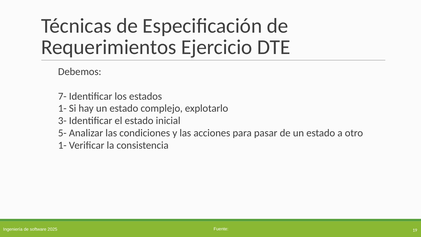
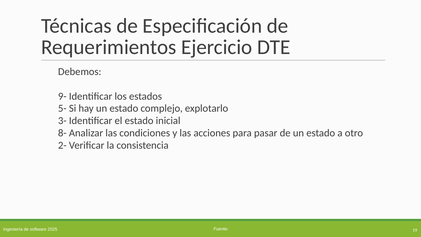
7-: 7- -> 9- (62, 96)
1-: 1- -> 5- (62, 108)
5-: 5- -> 8- (62, 133)
1-: 1- -> 2- (62, 145)
